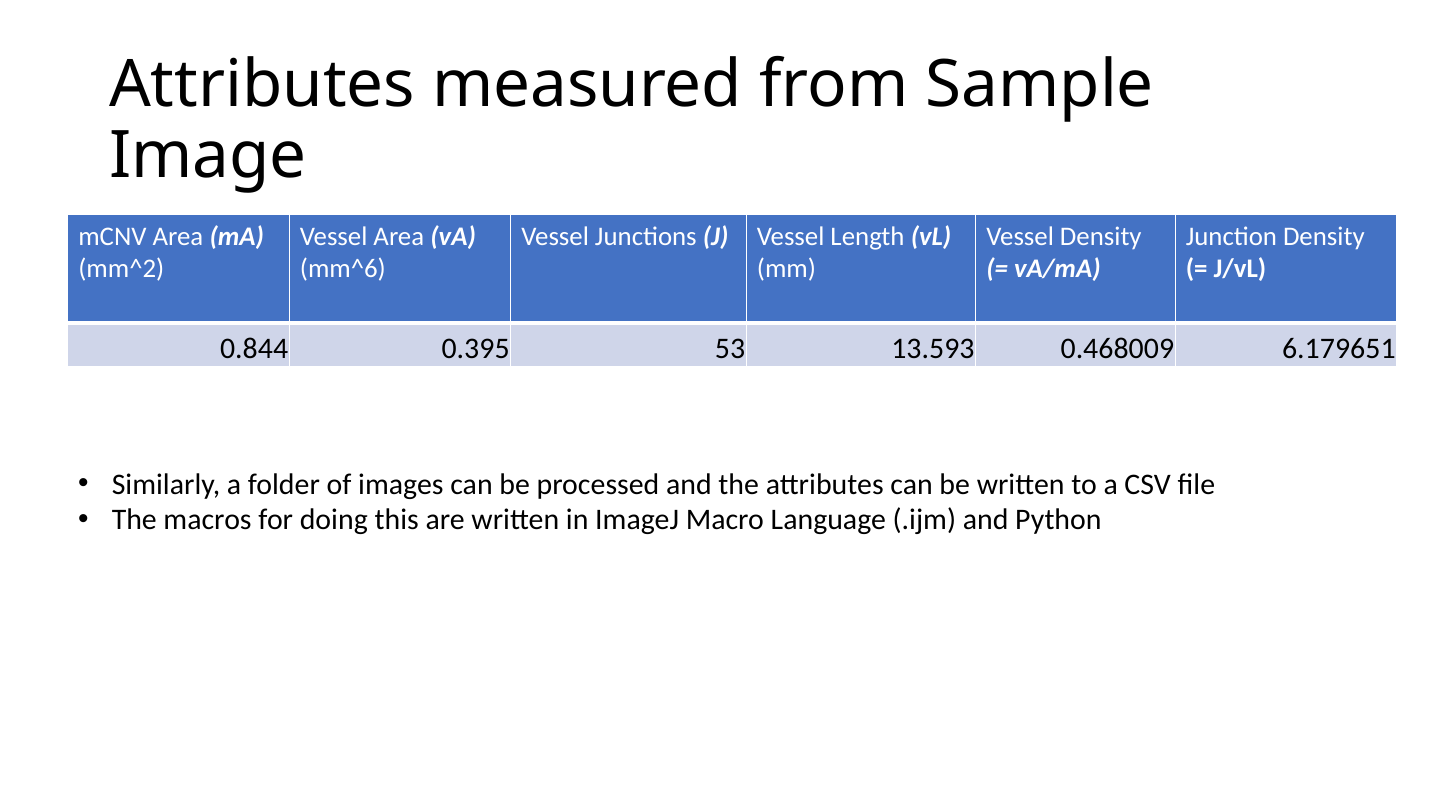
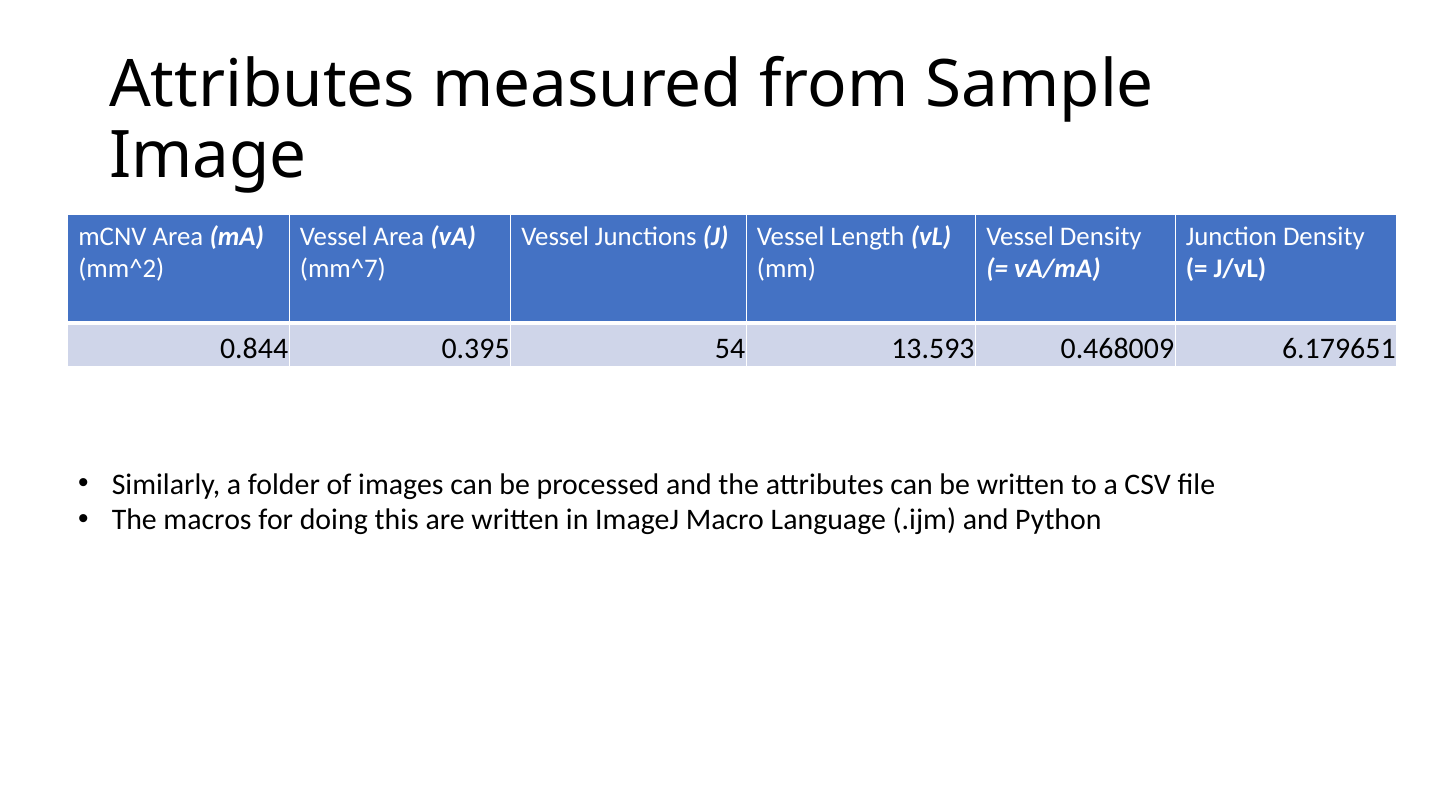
mm^6: mm^6 -> mm^7 (343, 269)
53: 53 -> 54 (730, 349)
